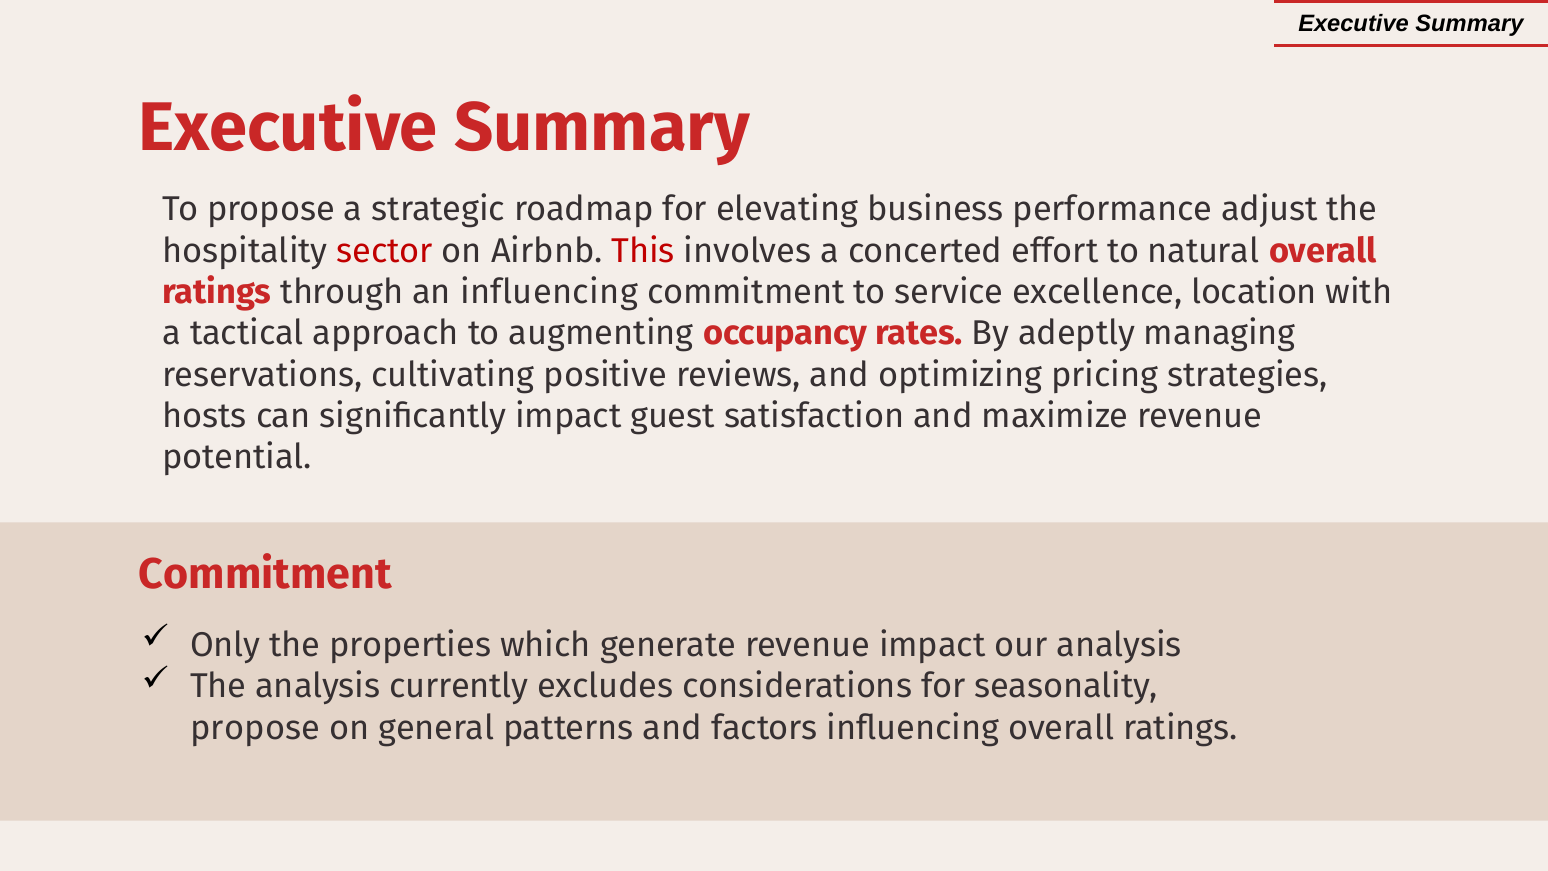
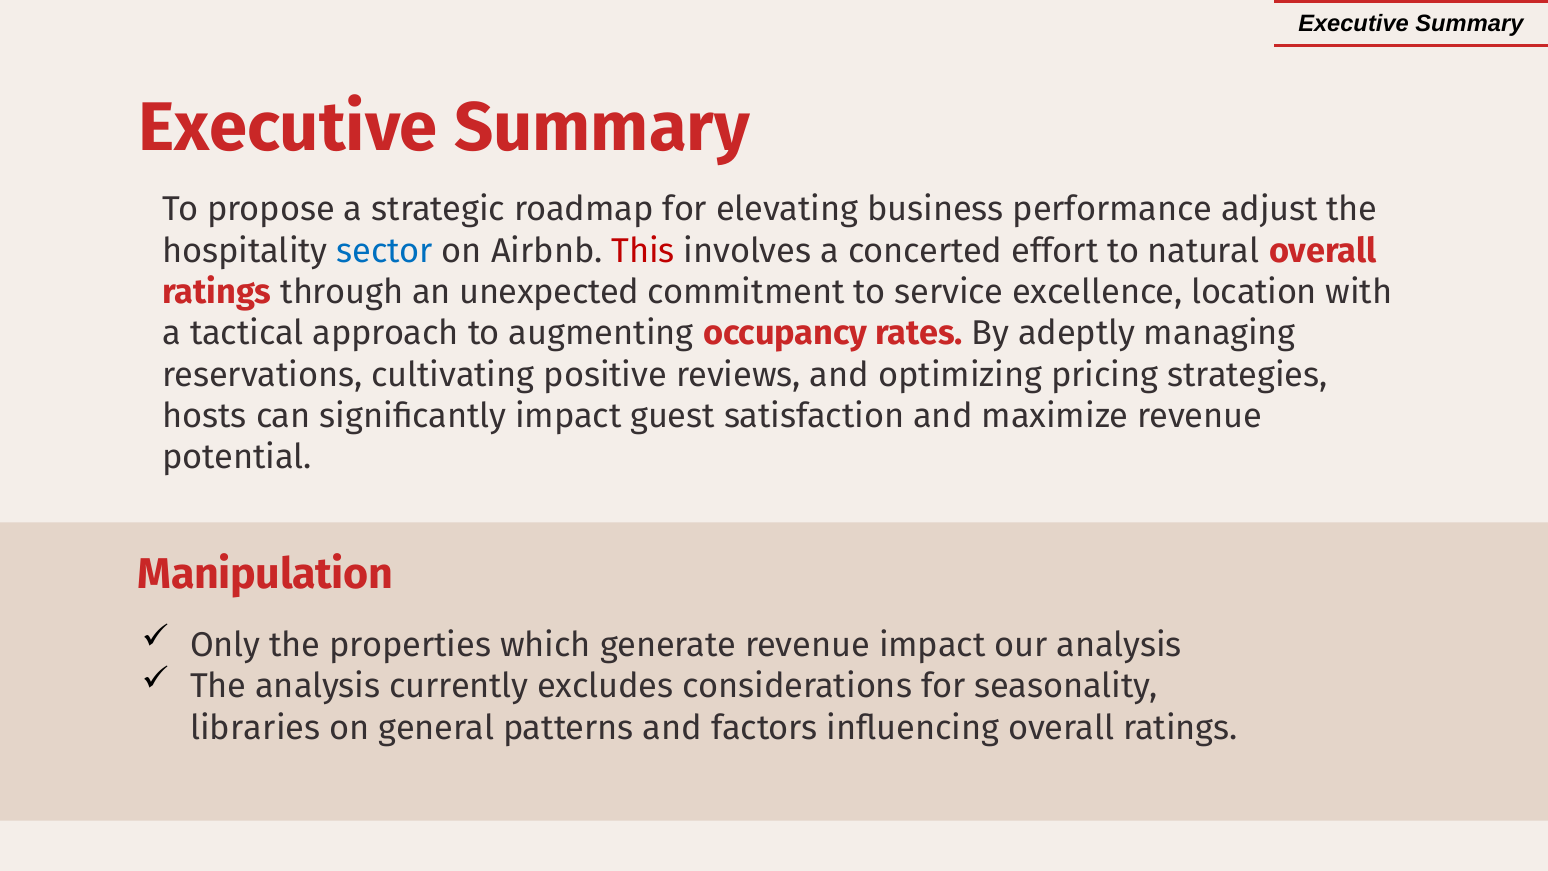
sector colour: red -> blue (385, 251)
an influencing: influencing -> unexpected (549, 292)
Commitment: Commitment -> Manipulation (265, 574)
propose: propose -> libraries (255, 728)
